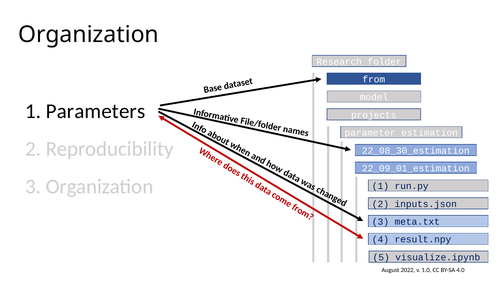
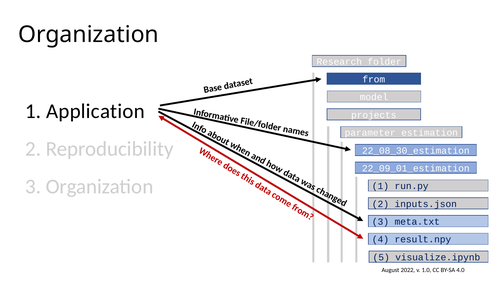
Parameters: Parameters -> Application (95, 111)
